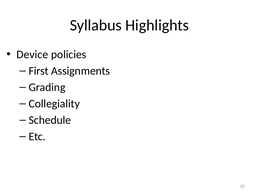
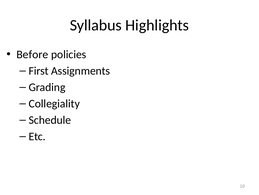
Device: Device -> Before (32, 54)
